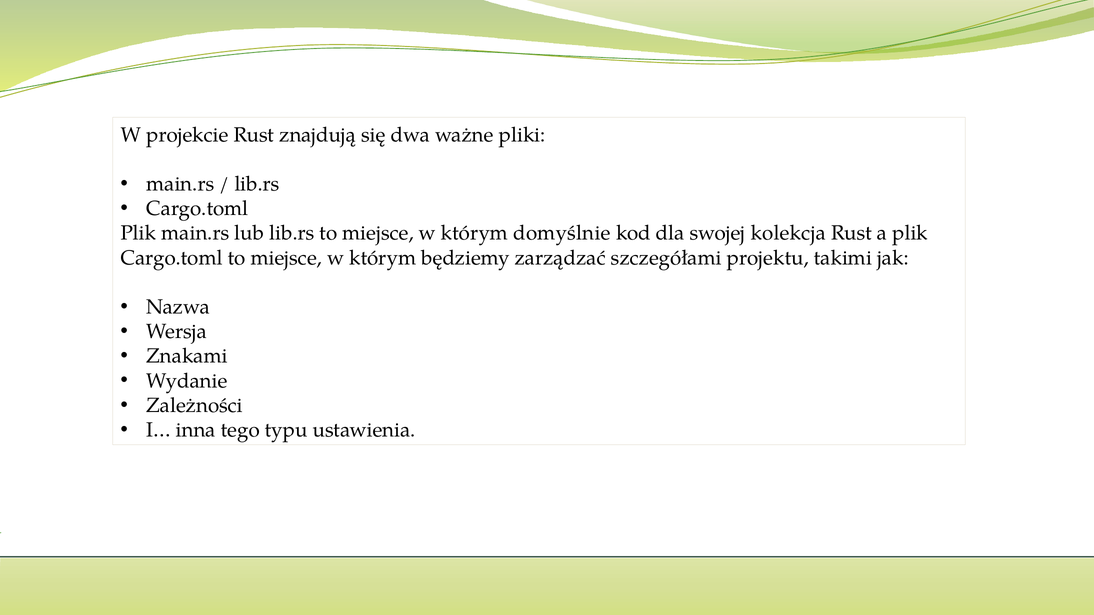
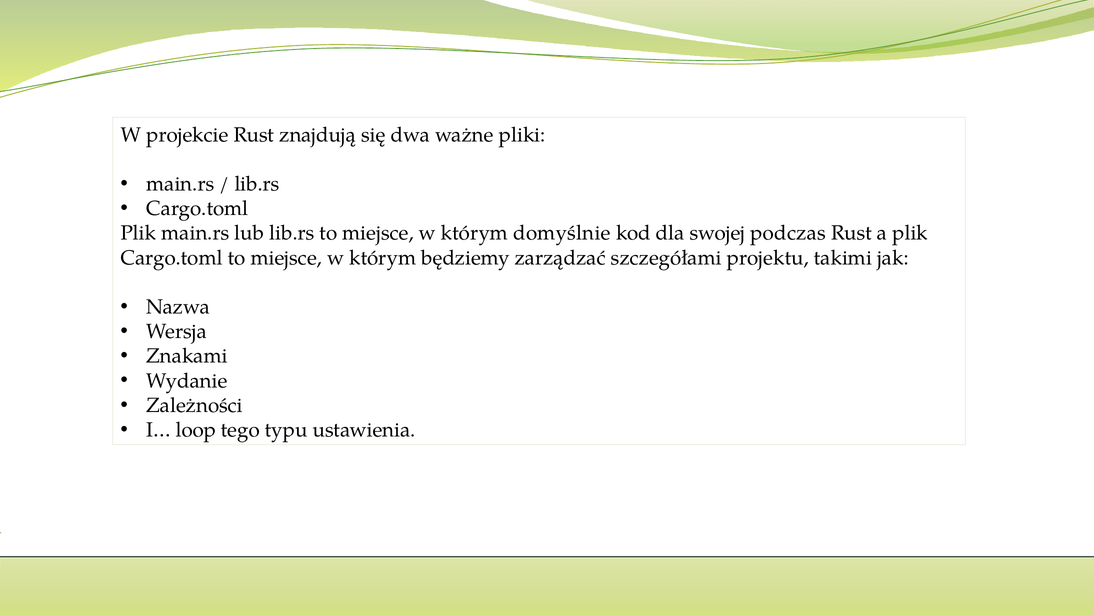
kolekcja: kolekcja -> podczas (788, 233)
inna: inna -> loop (196, 430)
